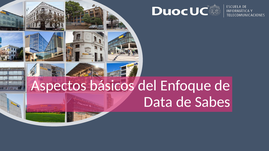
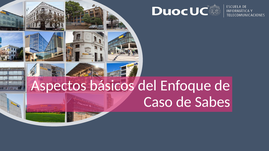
Data: Data -> Caso (158, 102)
